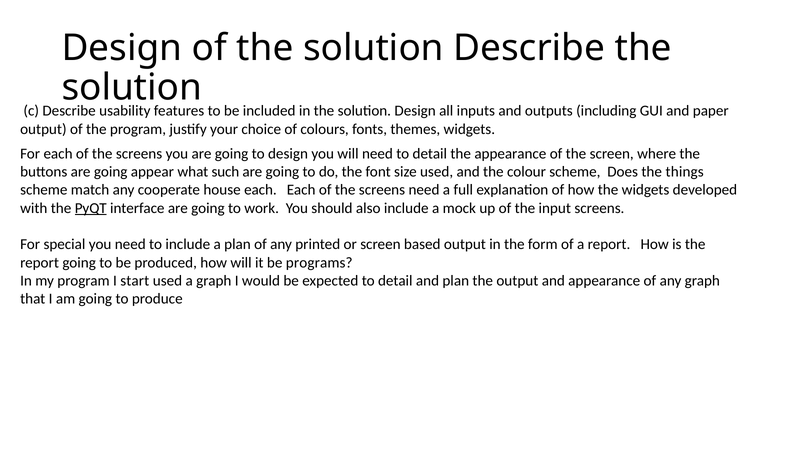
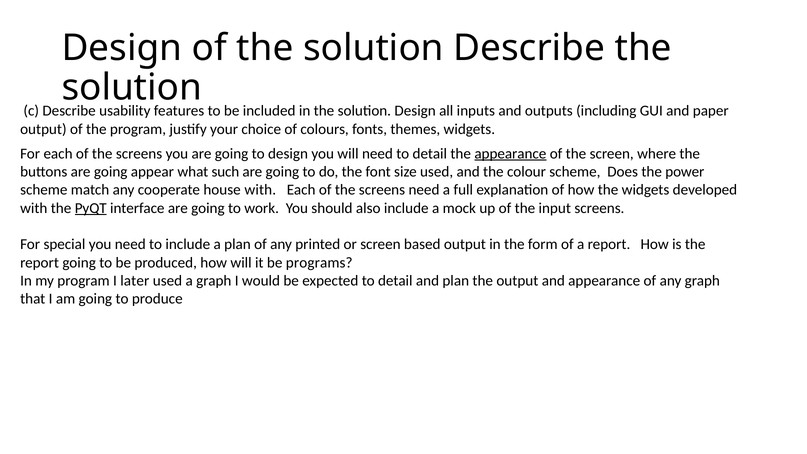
appearance underline: none -> present (510, 154)
things: things -> power (685, 172)
house each: each -> with (260, 190)
start: start -> later (135, 281)
